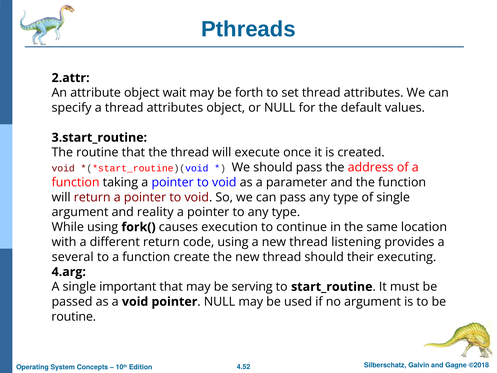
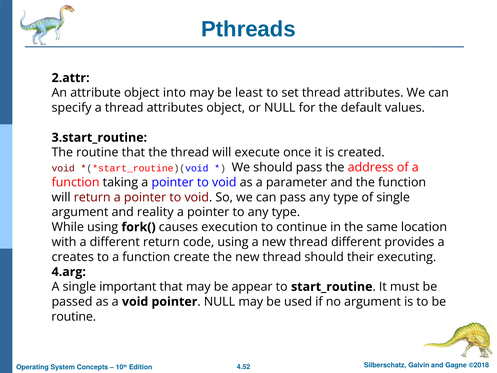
wait: wait -> into (174, 93)
forth: forth -> least (249, 93)
thread listening: listening -> different (356, 242)
several: several -> creates (73, 257)
serving: serving -> appear (252, 287)
